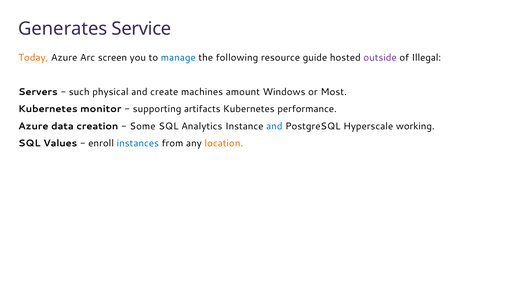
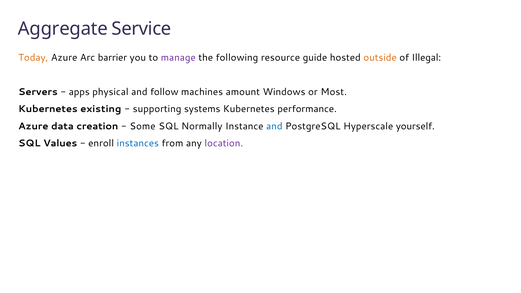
Generates: Generates -> Aggregate (63, 29)
screen: screen -> barrier (112, 58)
manage colour: blue -> purple (178, 58)
outside colour: purple -> orange (380, 58)
such: such -> apps (79, 92)
create: create -> follow (164, 92)
monitor: monitor -> existing (101, 109)
artifacts: artifacts -> systems (202, 109)
Analytics: Analytics -> Normally (202, 126)
working: working -> yourself (415, 126)
location colour: orange -> purple (224, 143)
